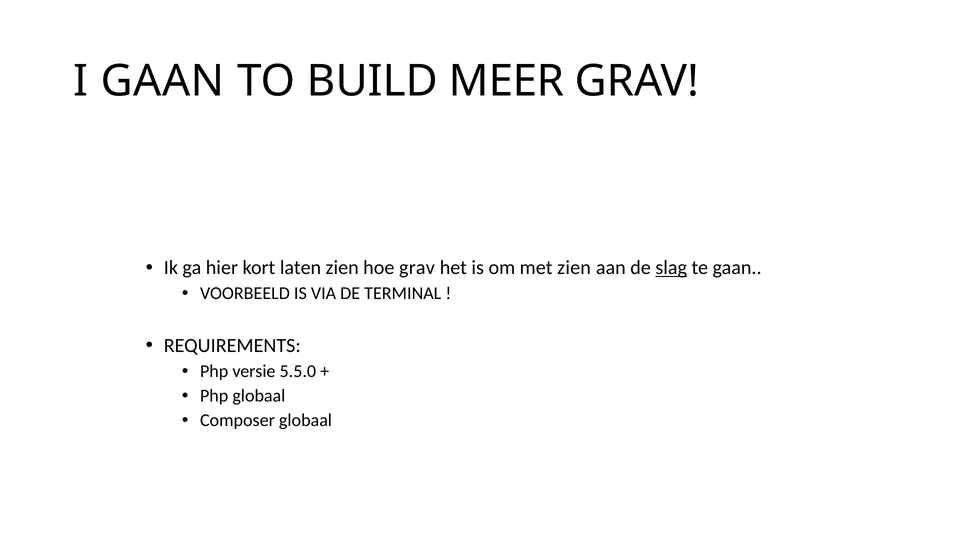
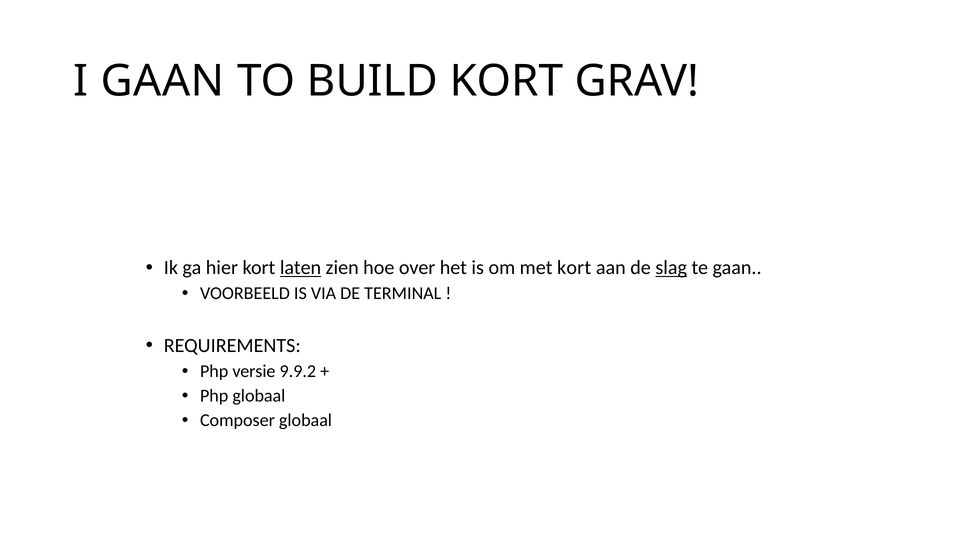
BUILD MEER: MEER -> KORT (506, 81)
laten underline: none -> present (300, 268)
hoe grav: grav -> over (417, 268)
met zien: zien -> kort (574, 268)
5.5.0: 5.5.0 -> 9.9.2 (298, 371)
